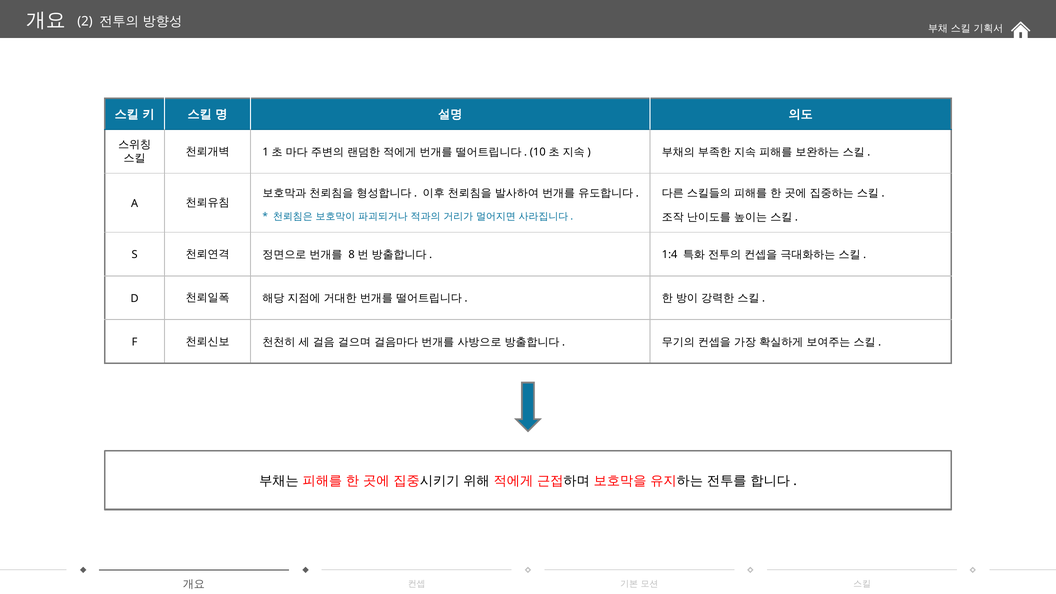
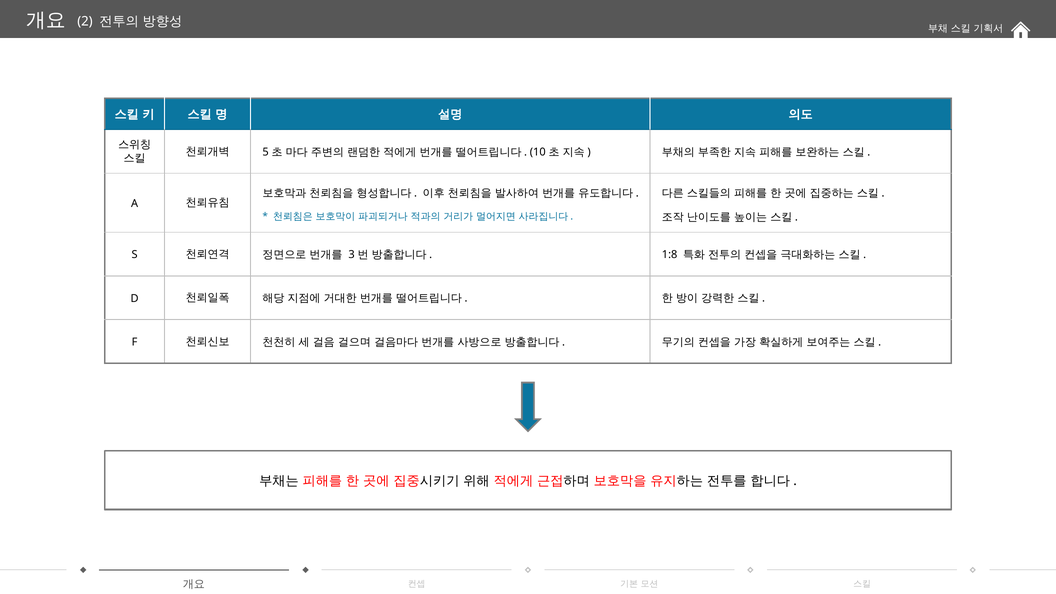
1: 1 -> 5 (266, 152)
8: 8 -> 3 (352, 255)
1:4: 1:4 -> 1:8 (670, 255)
